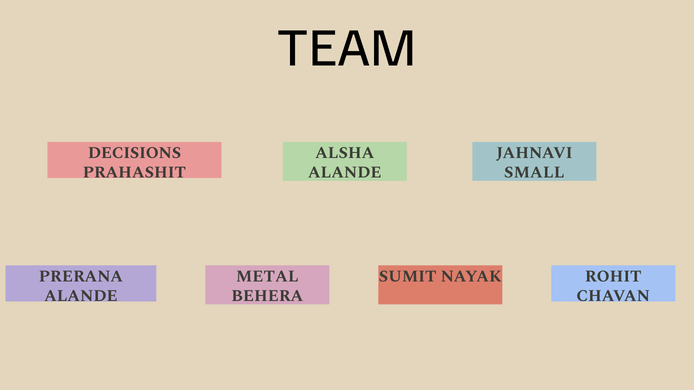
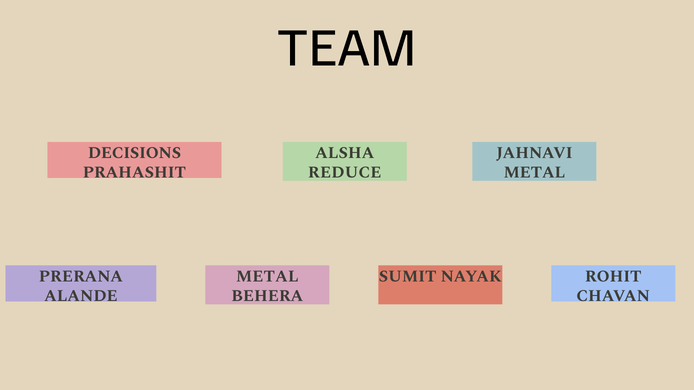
ALANDE: ALANDE -> REDUCE (345, 173)
SMALL: SMALL -> METAL (534, 173)
